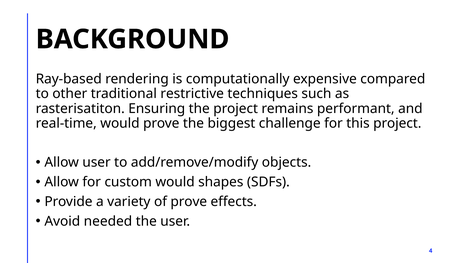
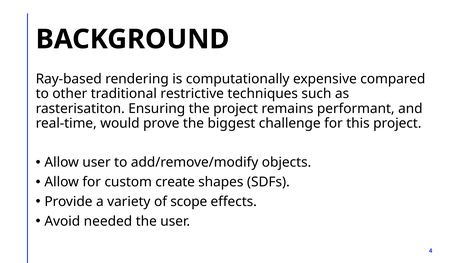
custom would: would -> create (175, 182)
of prove: prove -> scope (189, 202)
